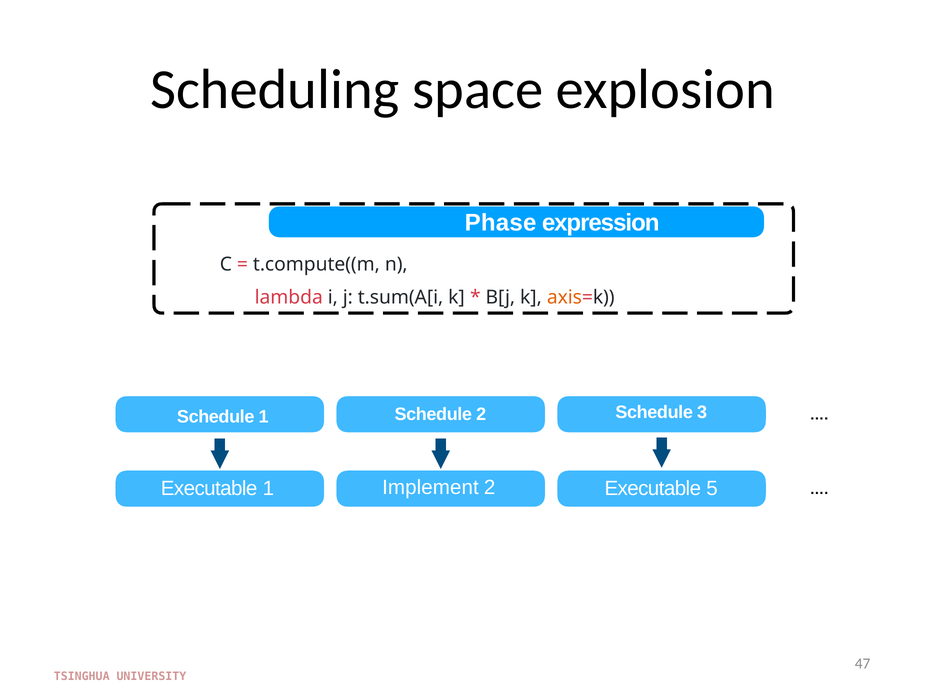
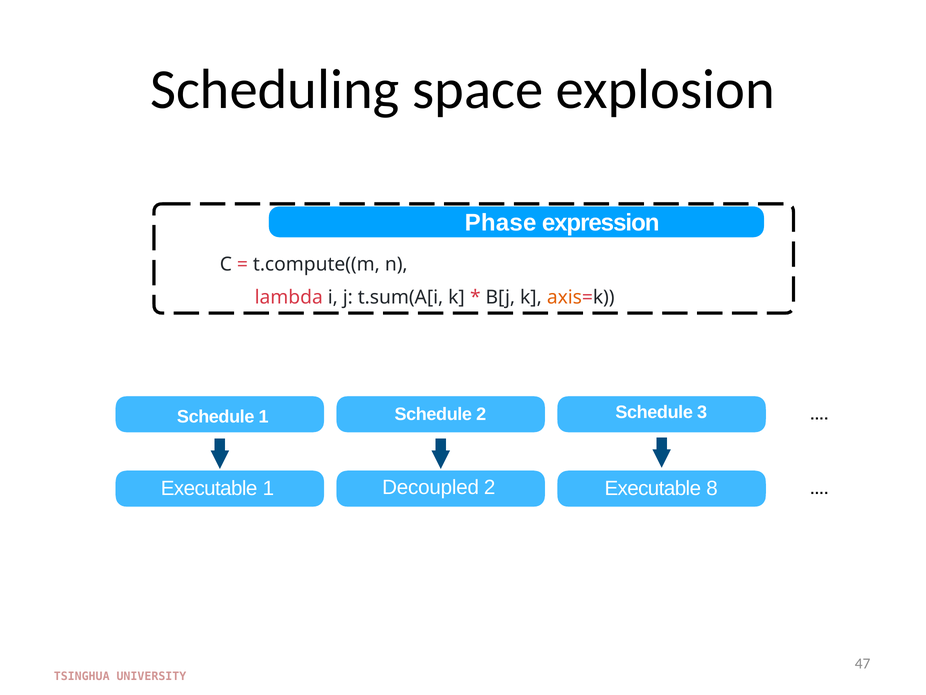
5: 5 -> 8 (712, 488)
Implement: Implement -> Decoupled (431, 487)
